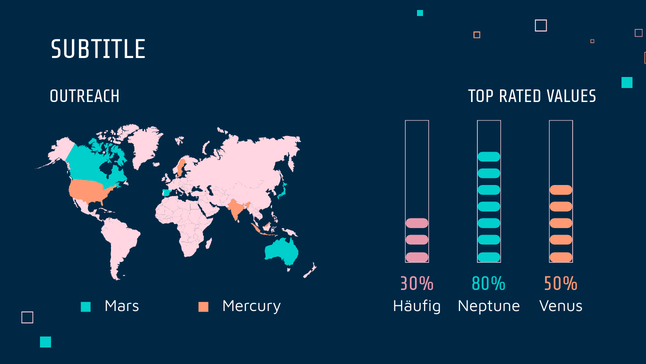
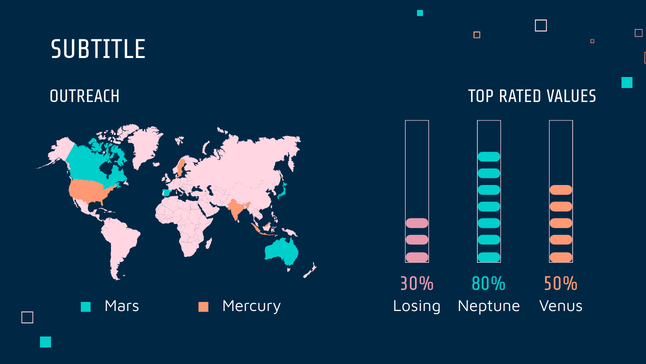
Häufig: Häufig -> Losing (417, 305)
